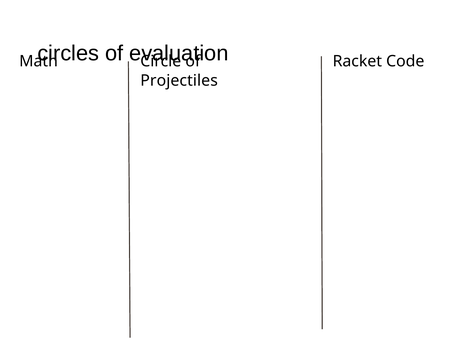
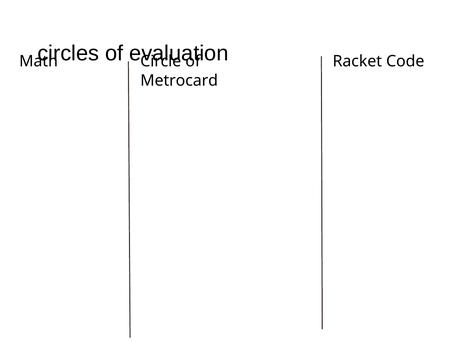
Projectiles: Projectiles -> Metrocard (179, 80)
